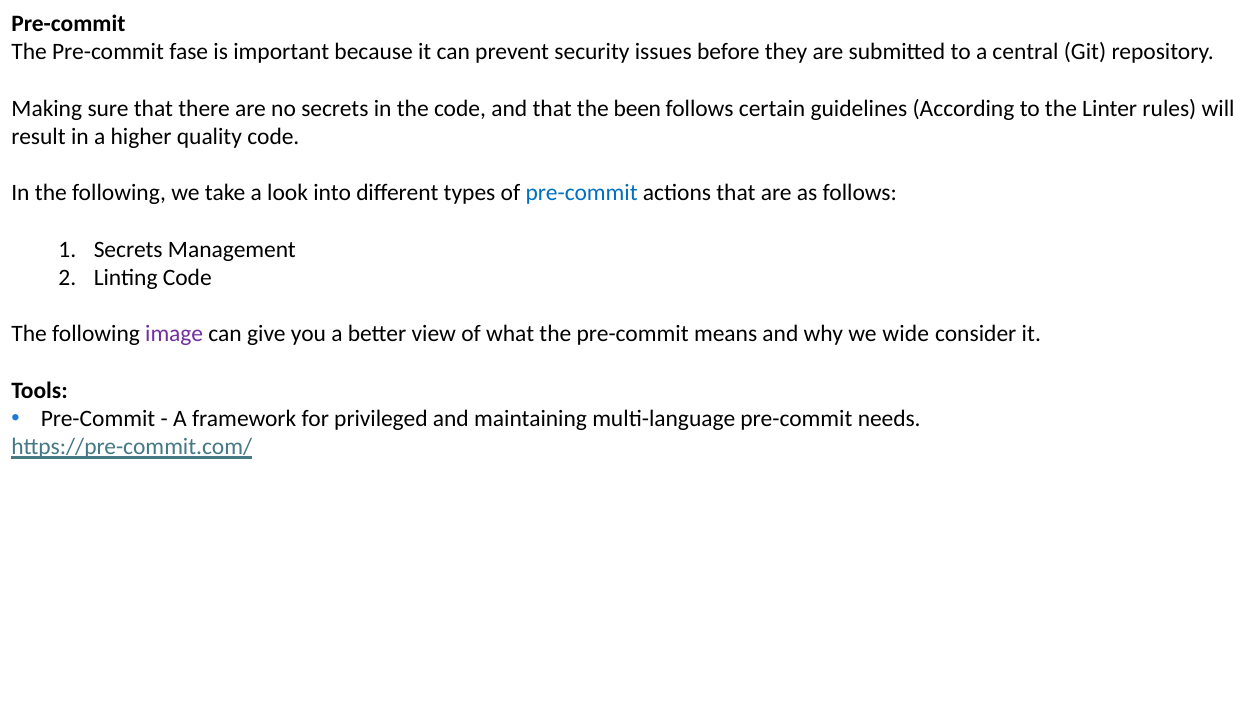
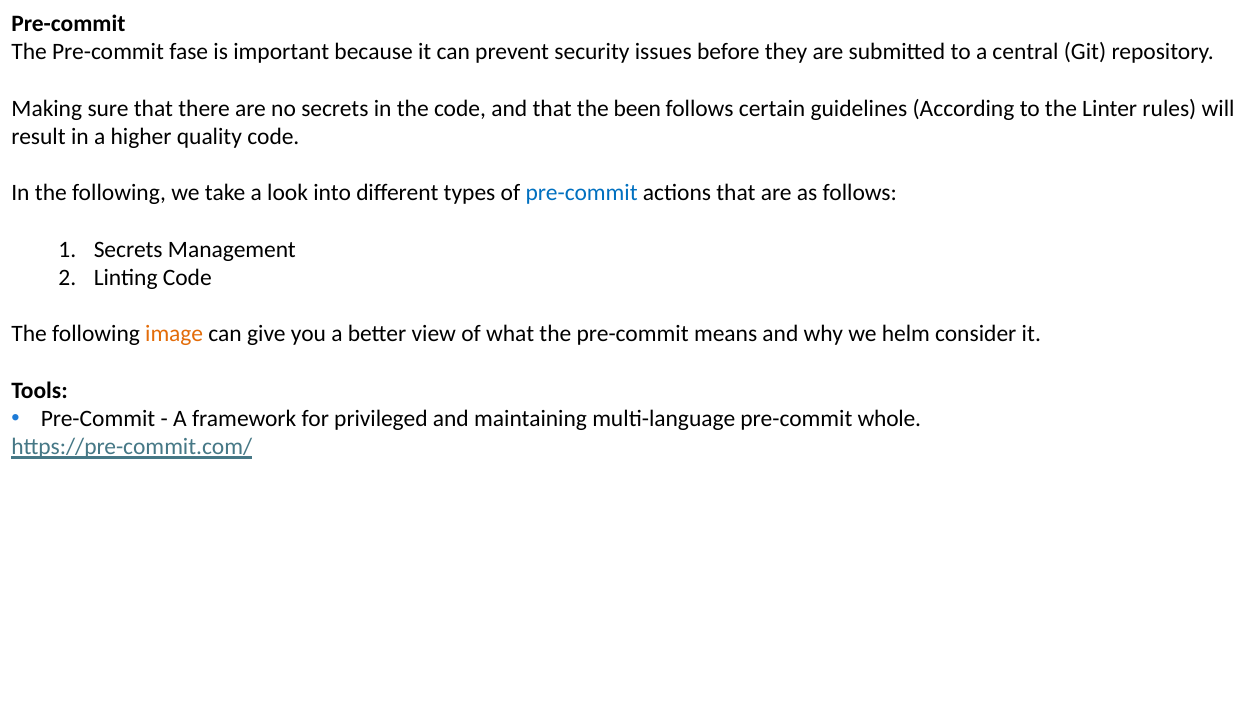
image colour: purple -> orange (174, 334)
wide: wide -> helm (906, 334)
needs: needs -> whole (889, 419)
